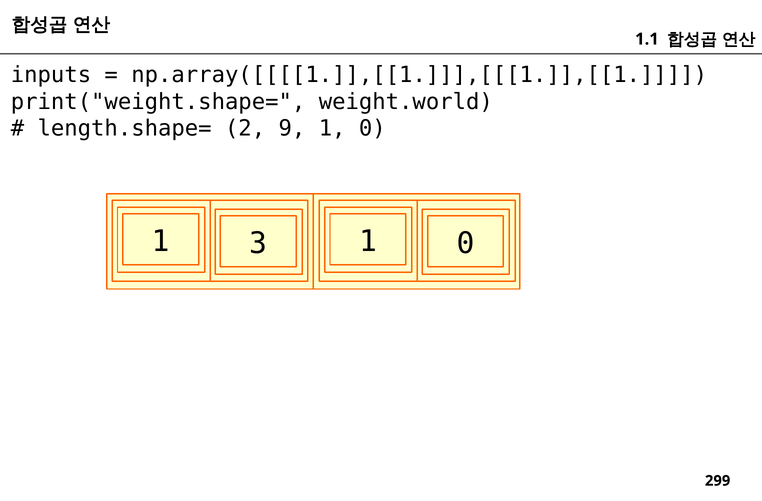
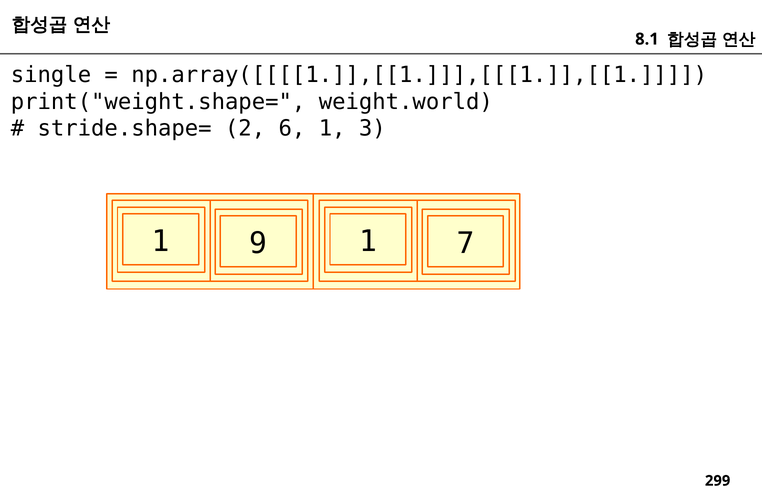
1.1: 1.1 -> 8.1 (647, 39)
inputs: inputs -> single (51, 75)
length.shape=: length.shape= -> stride.shape= (125, 128)
9: 9 -> 6 (292, 128)
0: 0 -> 3 (372, 128)
3: 3 -> 9 (258, 243)
0: 0 -> 7 (466, 243)
